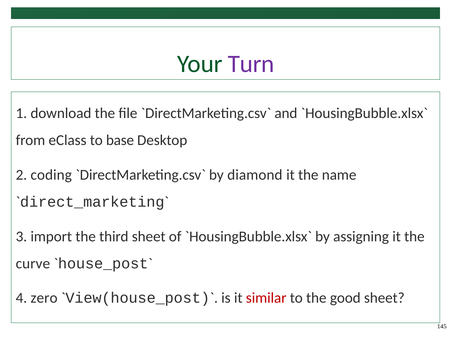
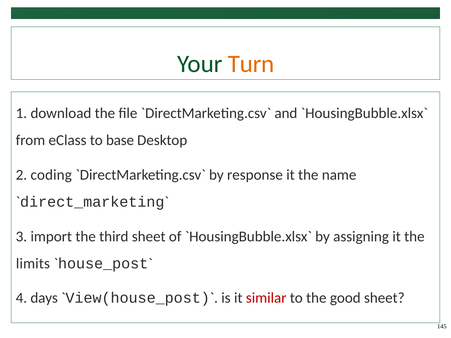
Turn colour: purple -> orange (251, 64)
diamond: diamond -> response (255, 175)
curve: curve -> limits (33, 264)
zero: zero -> days (44, 298)
